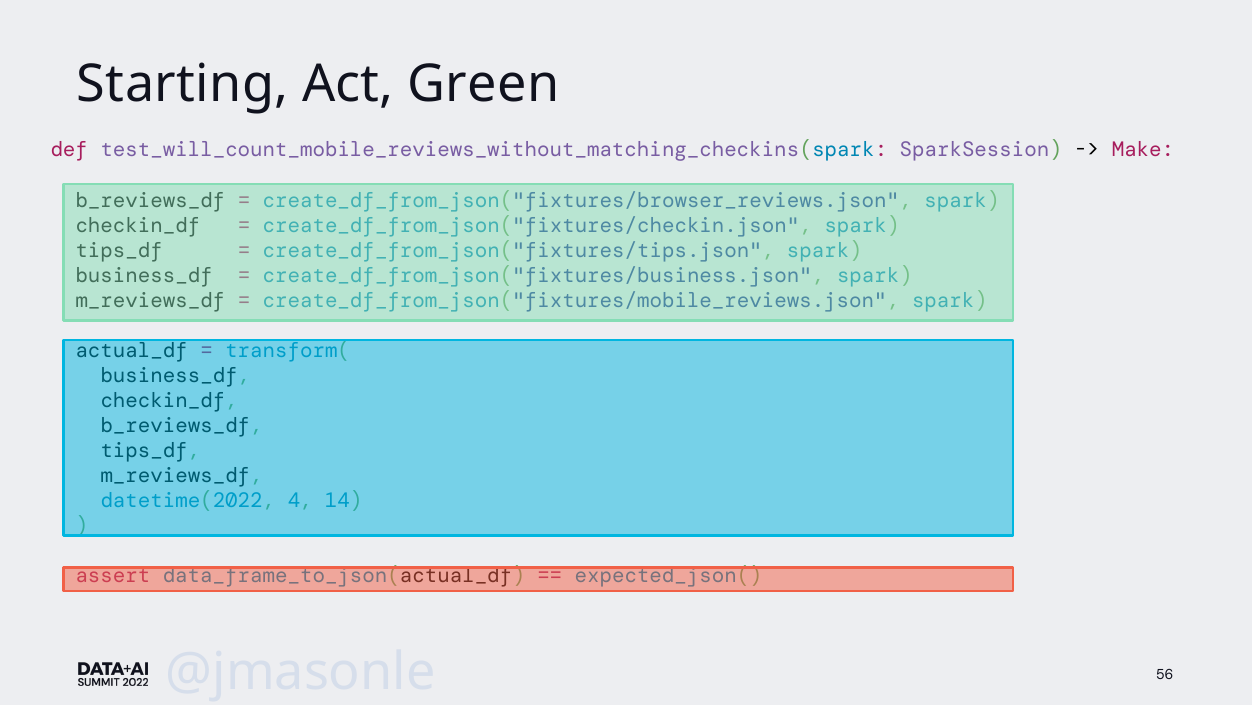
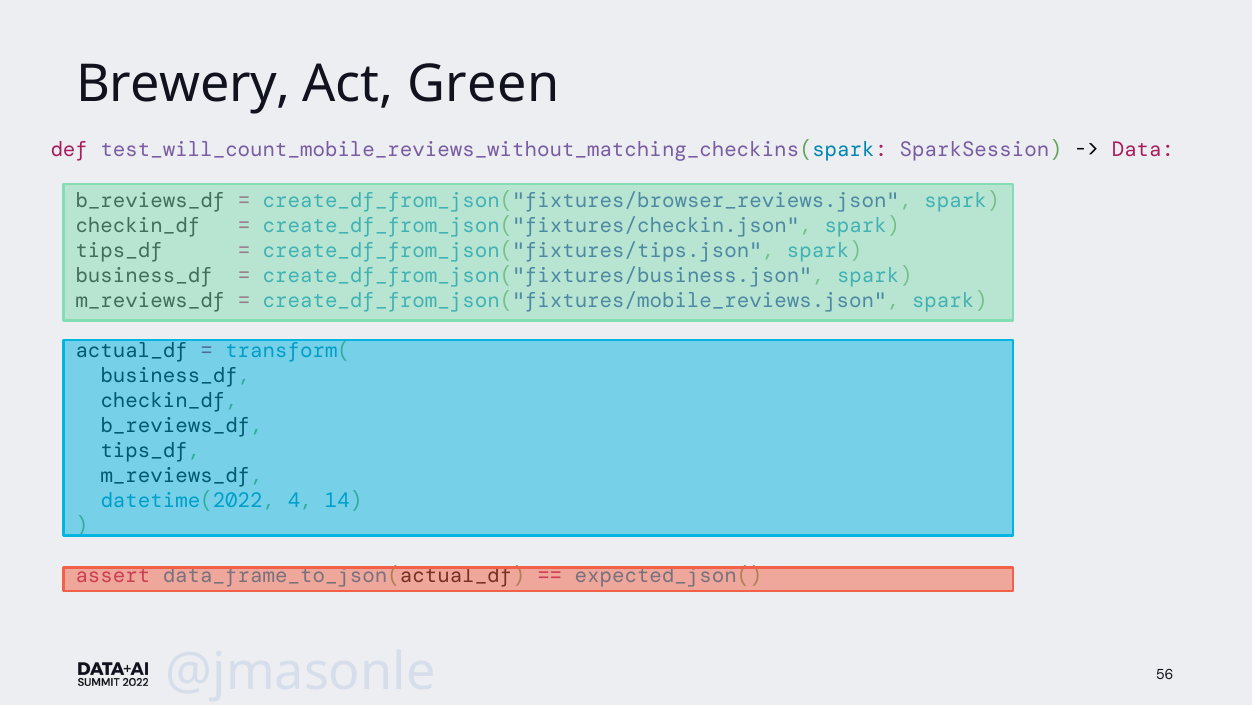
Starting: Starting -> Brewery (183, 85)
Make: Make -> Data (1143, 150)
